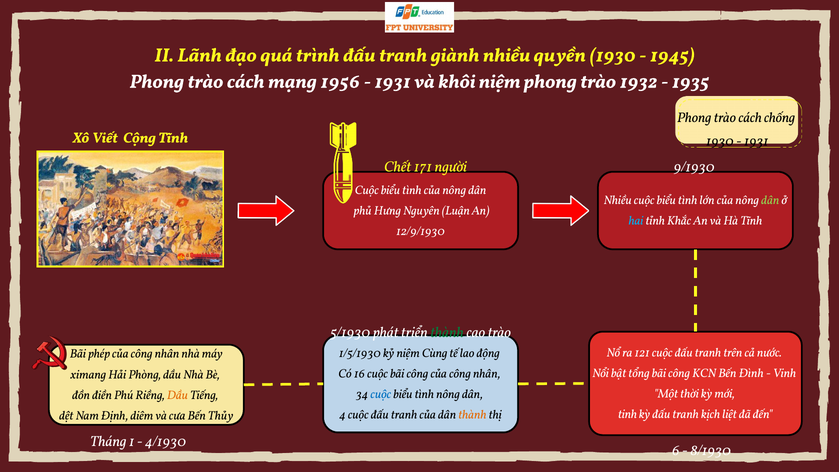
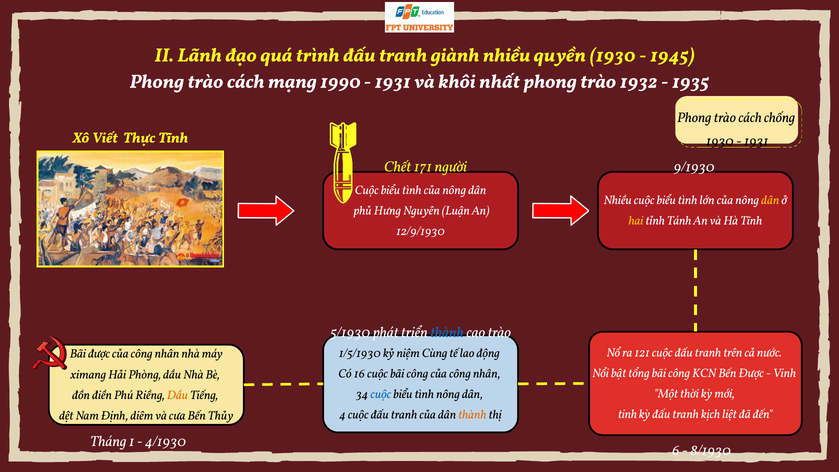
1956: 1956 -> 1990 (340, 81)
khôi niệm: niệm -> nhất (499, 81)
Cộng: Cộng -> Thực (139, 138)
dân colour: light green -> yellow (770, 200)
hai colour: light blue -> yellow (636, 221)
Khắc: Khắc -> Tánh (679, 221)
thành colour: green -> blue (447, 332)
Bãi phép: phép -> được (99, 354)
Bến Đình: Đình -> Được (751, 373)
